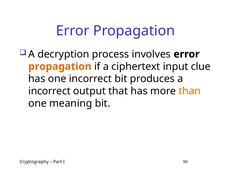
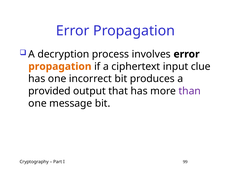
incorrect: incorrect -> provided (49, 91)
than colour: orange -> purple (190, 91)
meaning: meaning -> message (71, 104)
